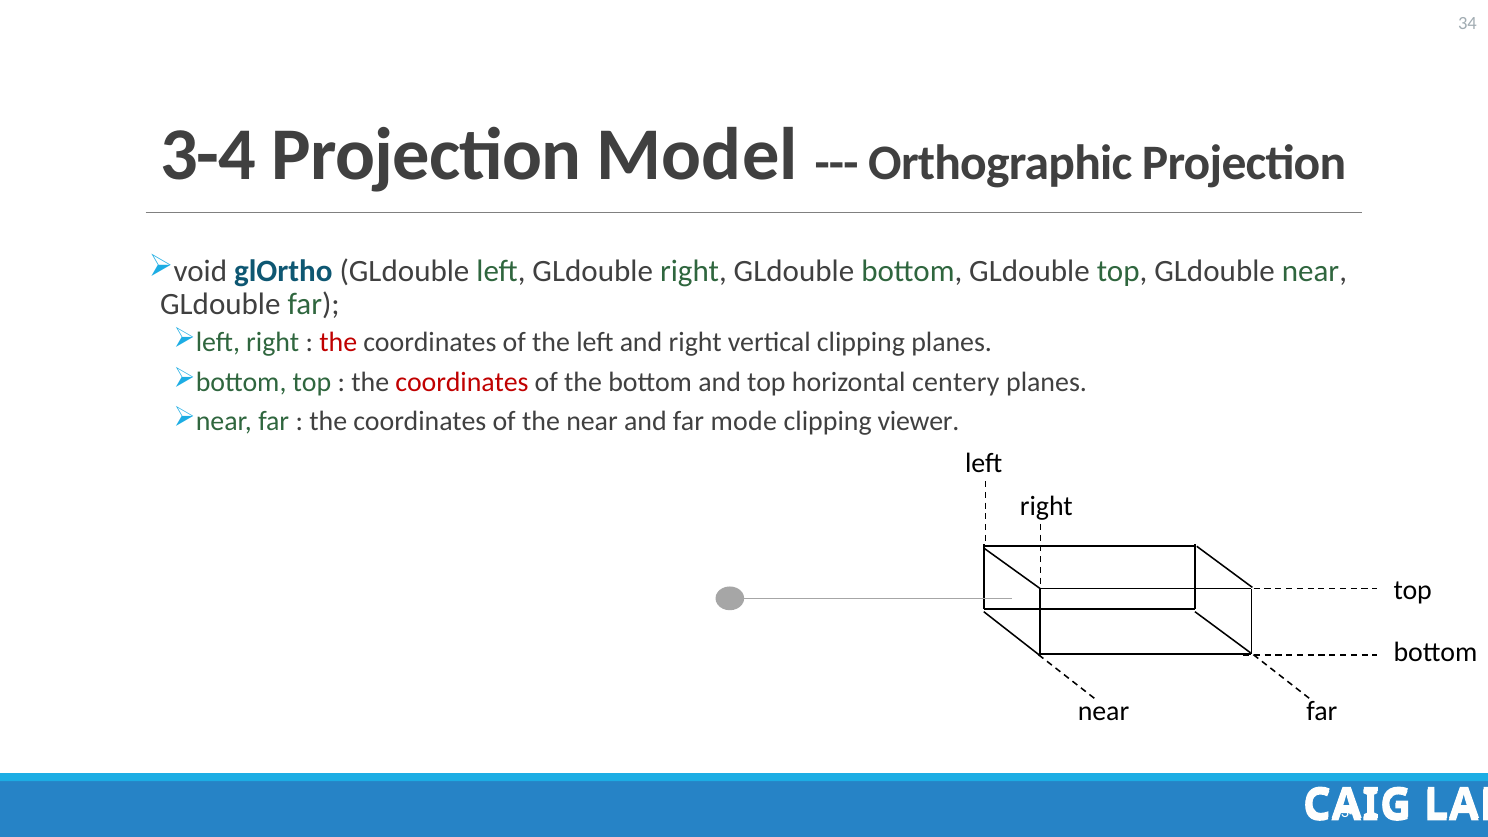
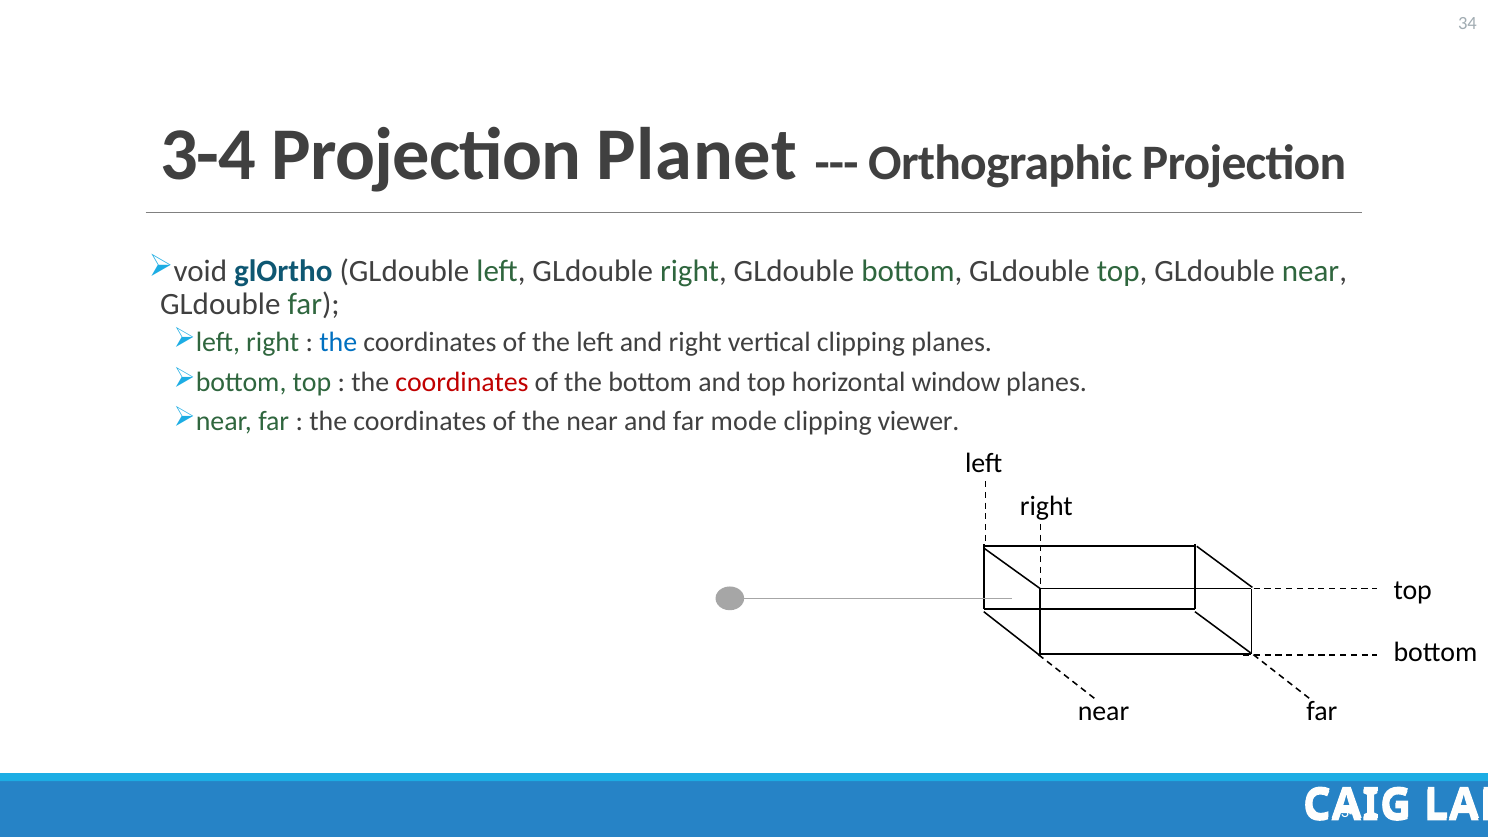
Model: Model -> Planet (697, 155)
the colour: red -> blue (338, 343)
centery: centery -> window (956, 382)
